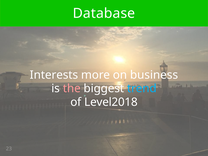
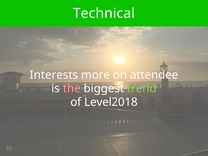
Database: Database -> Technical (104, 13)
business: business -> attendee (154, 75)
trend colour: light blue -> light green (142, 88)
